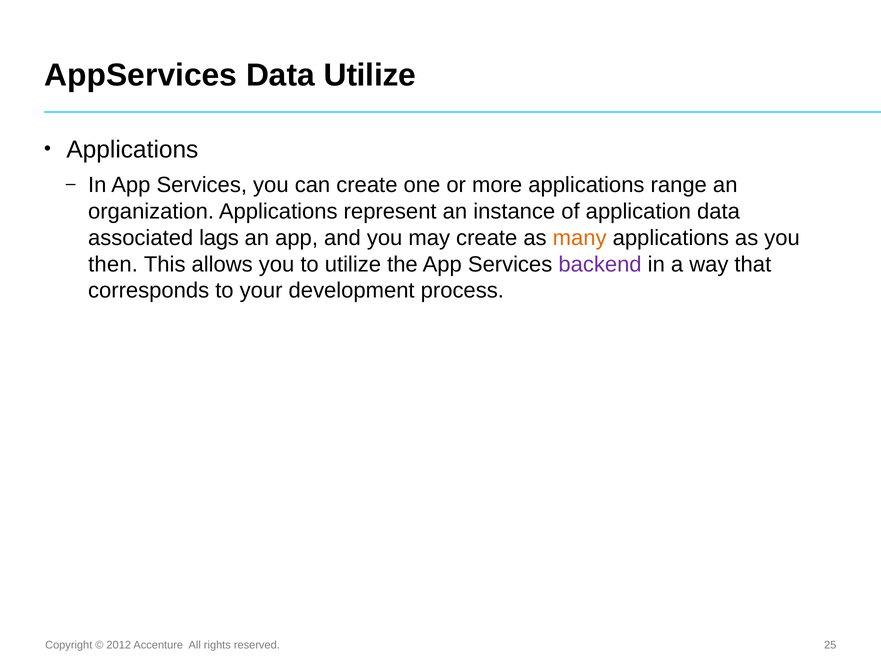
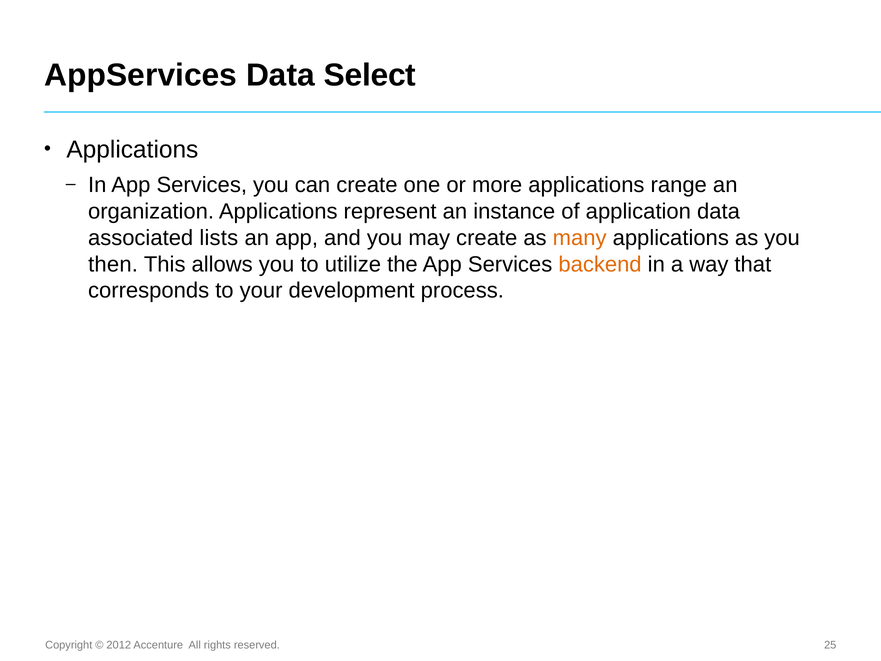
Data Utilize: Utilize -> Select (370, 75)
lags: lags -> lists (219, 238)
backend colour: purple -> orange (600, 264)
